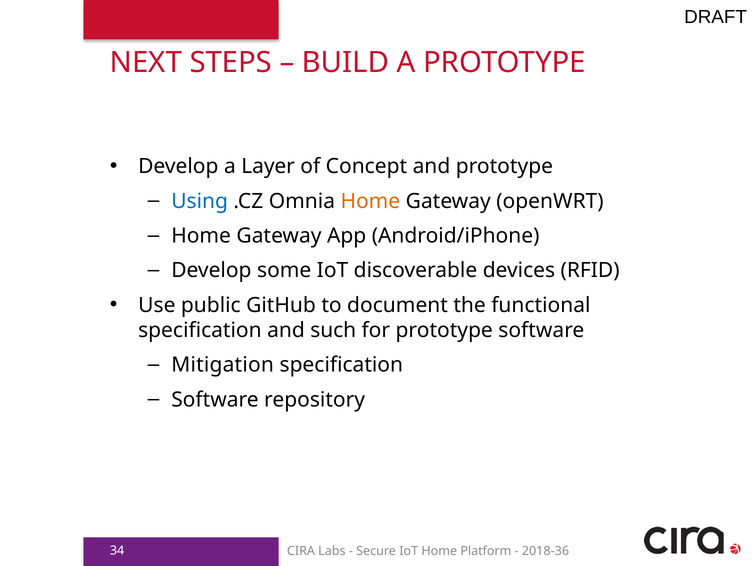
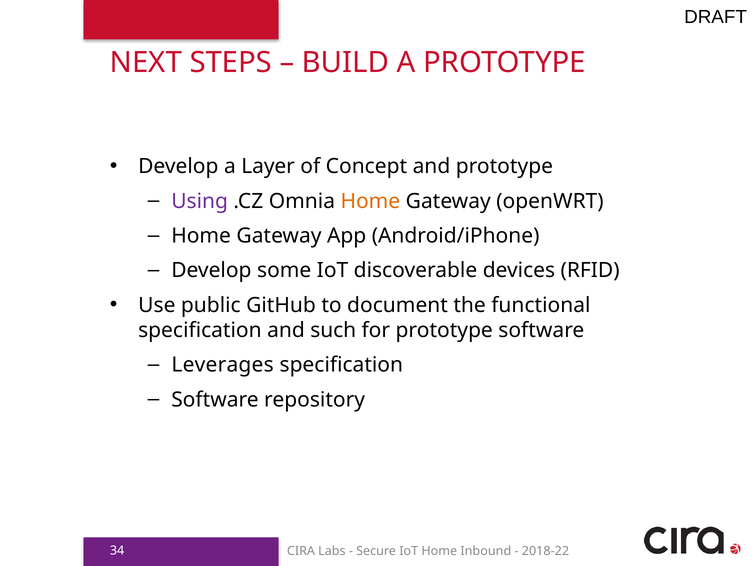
Using colour: blue -> purple (200, 201)
Mitigation: Mitigation -> Leverages (223, 365)
Platform: Platform -> Inbound (486, 551)
2018-36: 2018-36 -> 2018-22 (545, 551)
